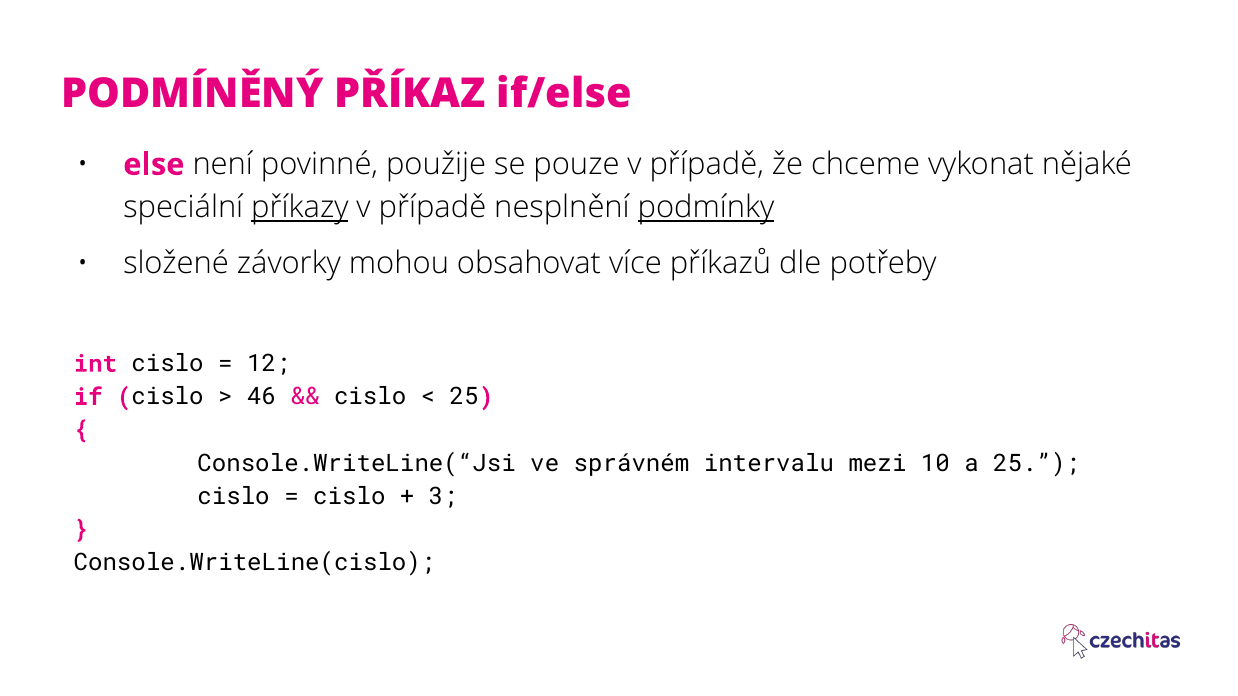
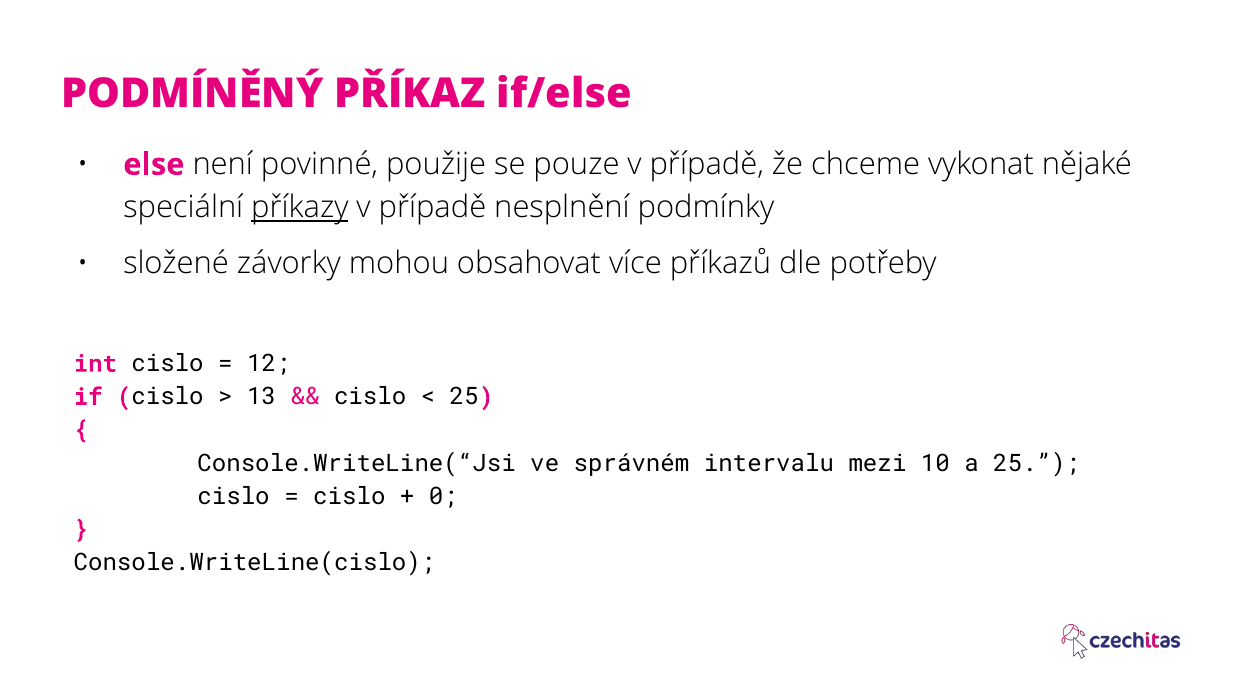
podmínky underline: present -> none (706, 207)
46: 46 -> 13 (262, 397)
3: 3 -> 0 (443, 497)
